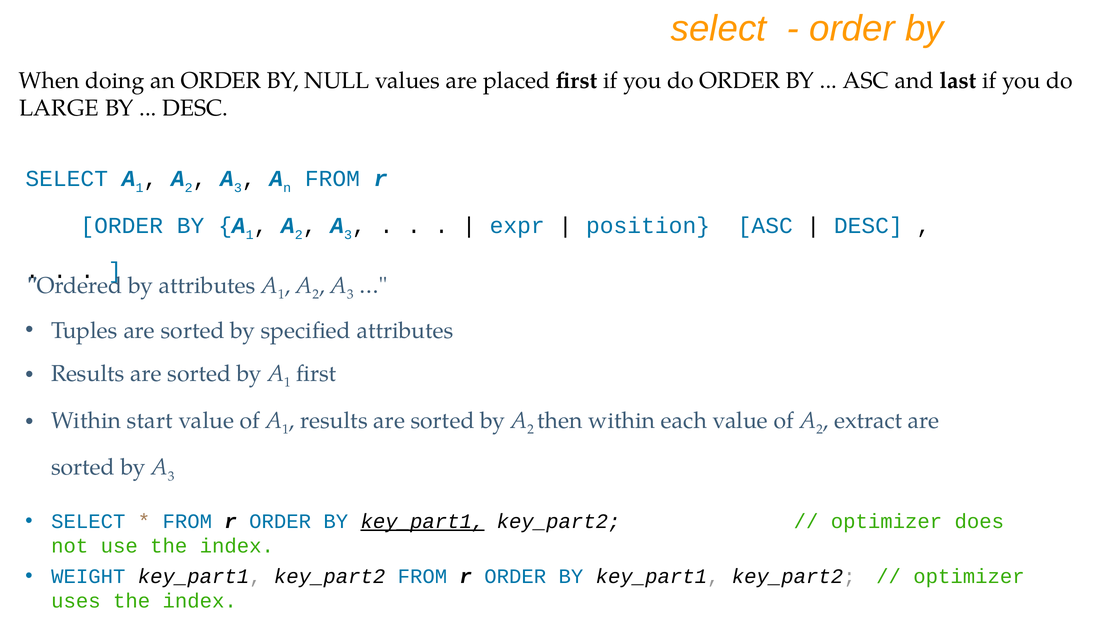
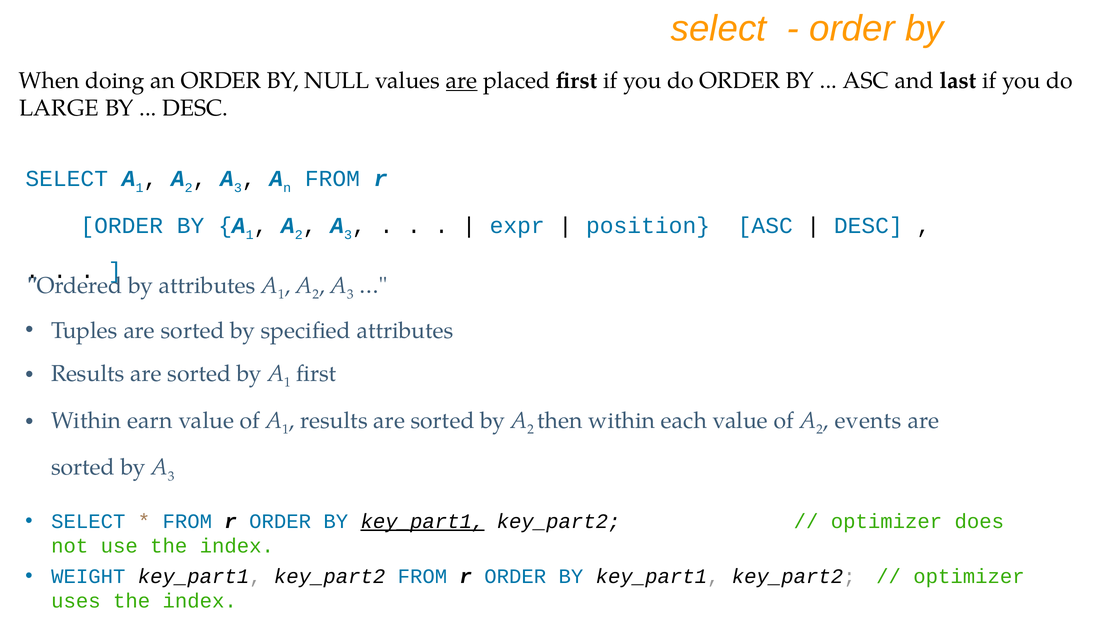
are underline: none -> present (462, 81)
start: start -> earn (150, 421)
extract: extract -> events (868, 421)
